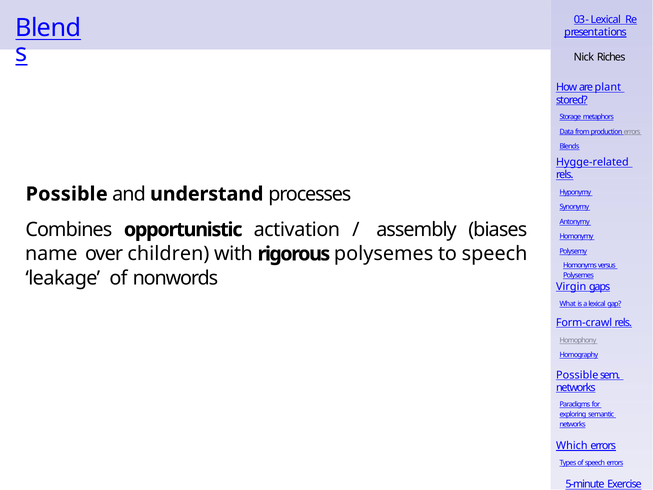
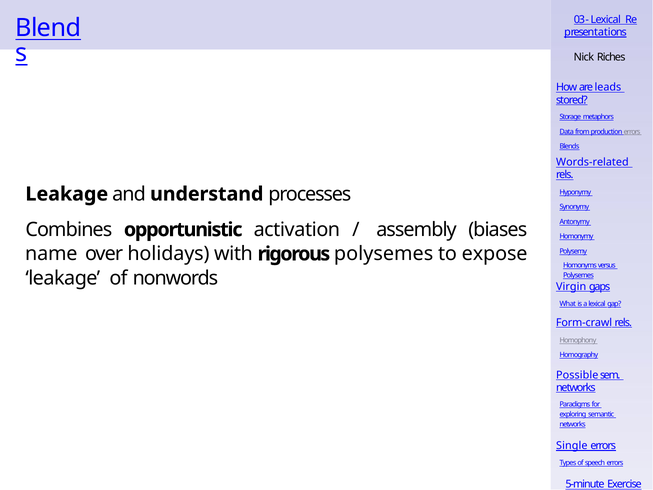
plant: plant -> leads (608, 87)
Hygge-related: Hygge-related -> Words-related (592, 162)
Possible: Possible -> Leakage (67, 194)
children: children -> holidays (168, 254)
to speech: speech -> expose (495, 254)
Which: Which -> Single (572, 446)
